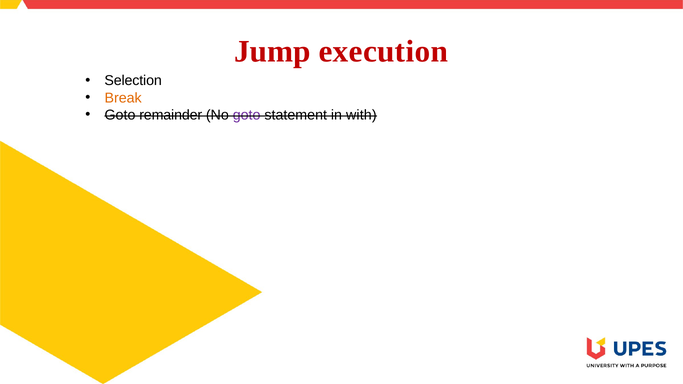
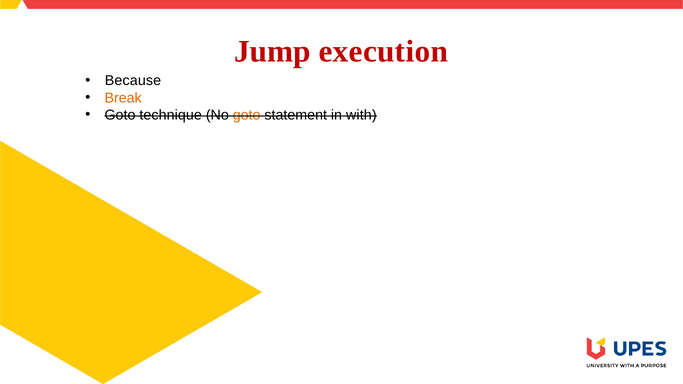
Selection: Selection -> Because (133, 81)
remainder: remainder -> technique (171, 115)
goto colour: purple -> orange (247, 115)
